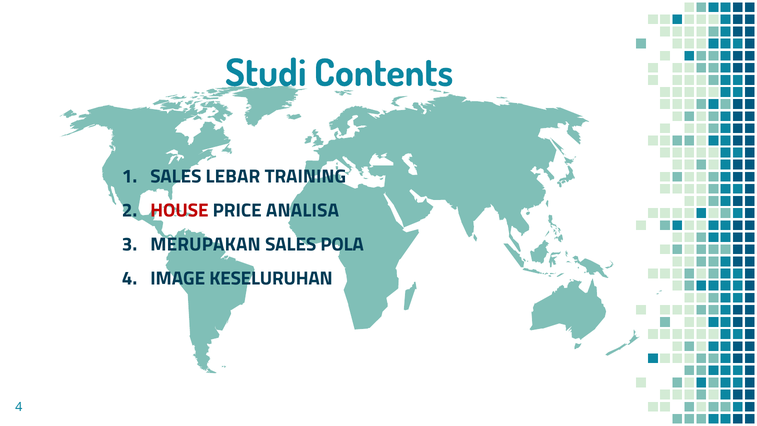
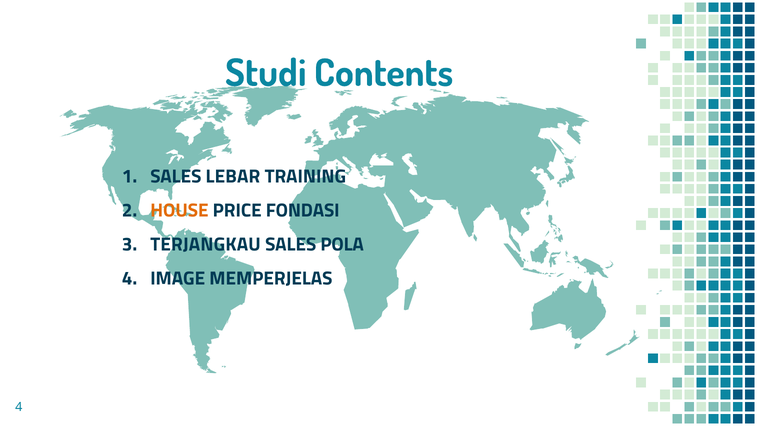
HOUSE colour: red -> orange (179, 210)
ANALISA: ANALISA -> FONDASI (303, 210)
MERUPAKAN: MERUPAKAN -> TERJANGKAU (205, 245)
KESELURUHAN: KESELURUHAN -> MEMPERJELAS (271, 279)
